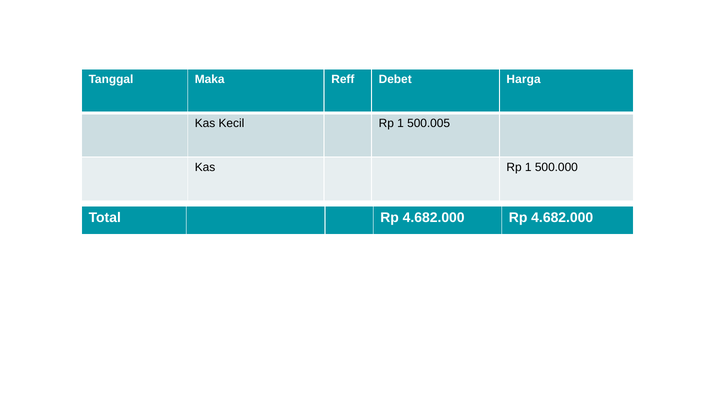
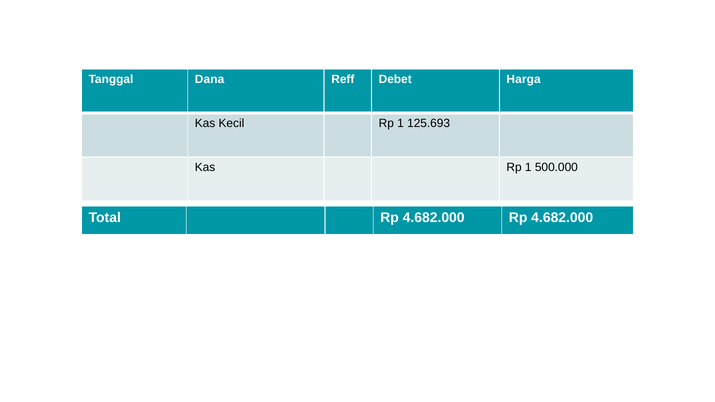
Maka: Maka -> Dana (210, 79)
500.005: 500.005 -> 125.693 (429, 123)
